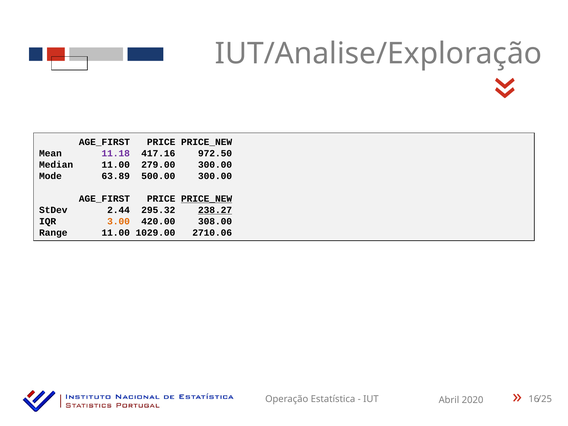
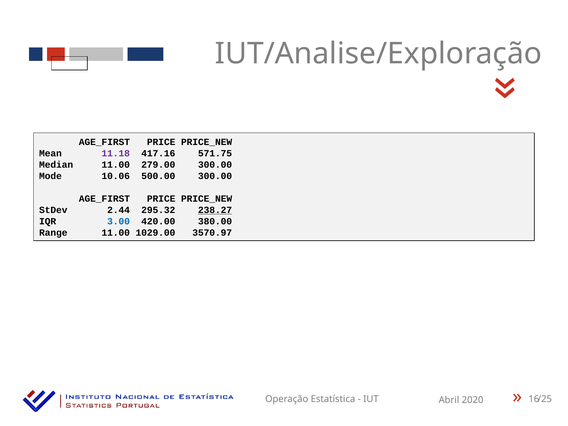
972.50: 972.50 -> 571.75 (215, 153)
63.89: 63.89 -> 10.06 (116, 176)
PRICE_NEW underline: present -> none (207, 199)
3.00 colour: orange -> blue (119, 221)
308.00: 308.00 -> 380.00 (215, 221)
2710.06: 2710.06 -> 3570.97 (212, 233)
